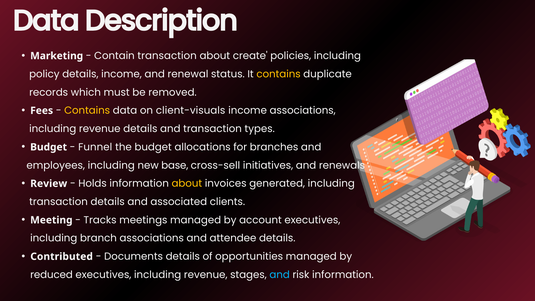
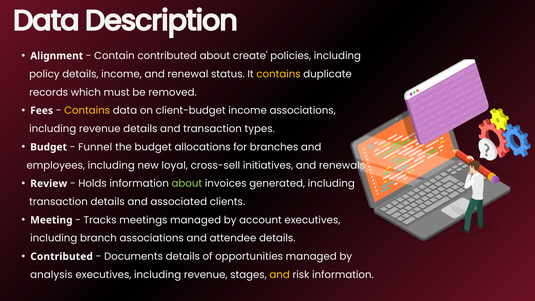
Marketing: Marketing -> Alignment (57, 56)
Contain transaction: transaction -> contributed (167, 56)
client-visuals: client-visuals -> client-budget (191, 111)
base: base -> loyal (175, 165)
about colour: yellow -> light green (187, 184)
reduced: reduced -> analysis (51, 275)
and colour: light blue -> yellow (280, 275)
